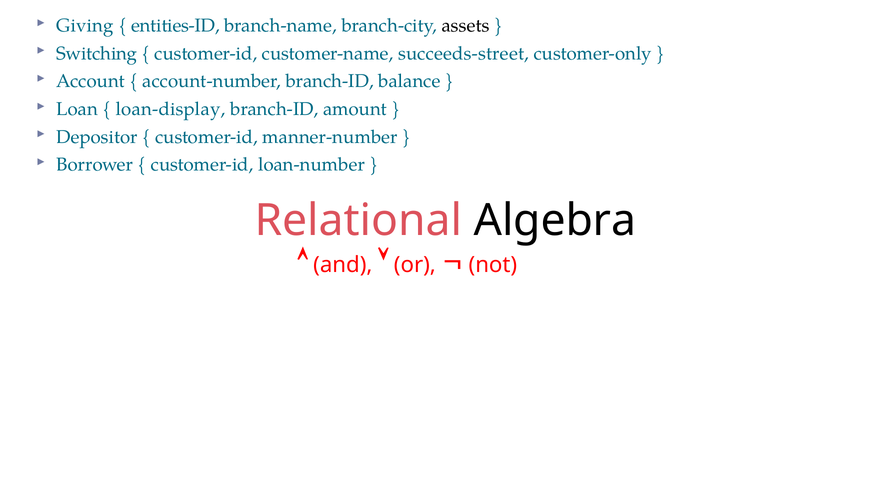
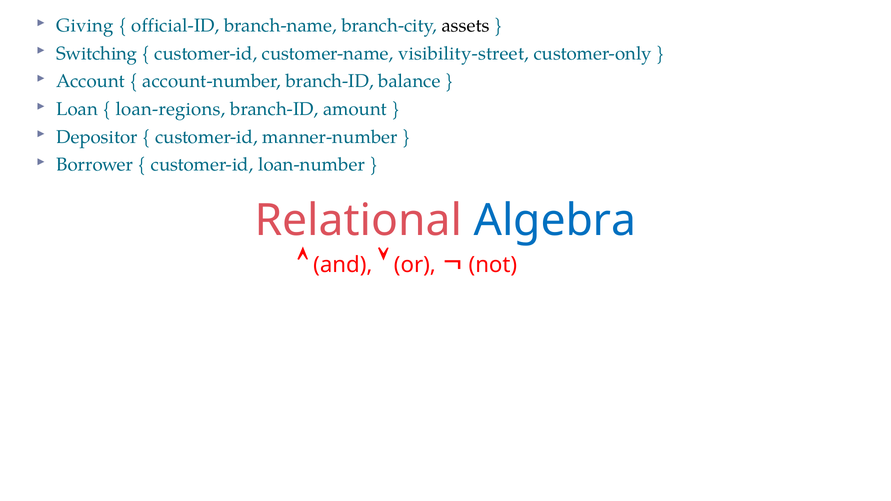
entities-ID: entities-ID -> official-ID (175, 26)
succeeds-street: succeeds-street -> visibility-street (463, 53)
loan-display: loan-display -> loan-regions (171, 109)
Algebra colour: black -> blue (555, 221)
